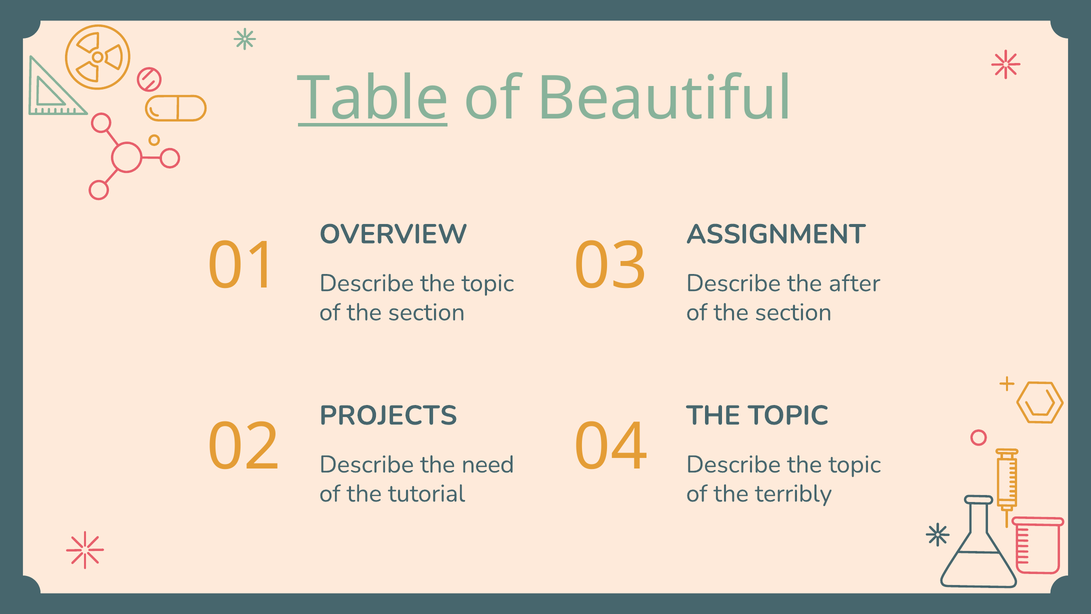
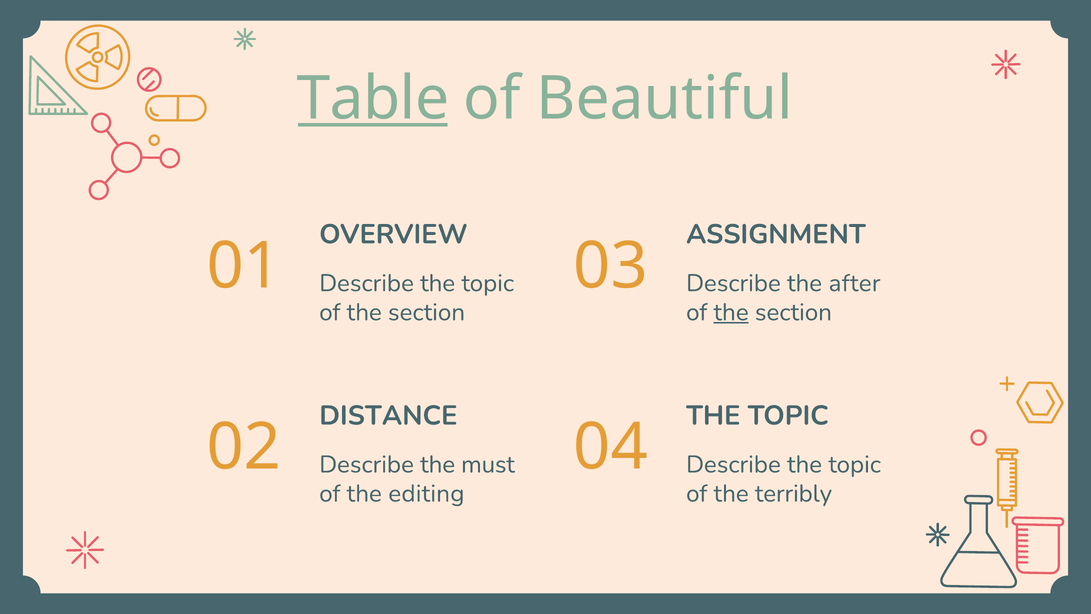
the underline: none -> present (731, 312)
PROJECTS: PROJECTS -> DISTANCE (388, 415)
need: need -> must (488, 464)
tutorial: tutorial -> editing (426, 493)
